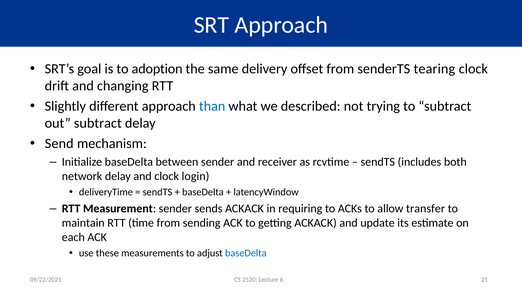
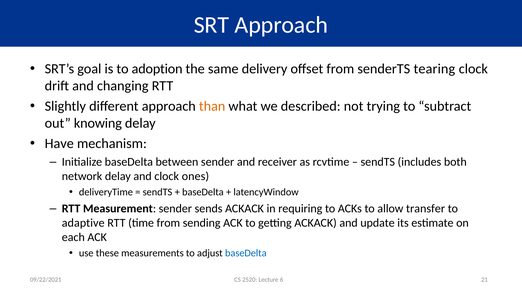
than colour: blue -> orange (212, 106)
out subtract: subtract -> knowing (98, 123)
Send: Send -> Have (59, 144)
login: login -> ones (195, 177)
maintain: maintain -> adaptive (83, 223)
